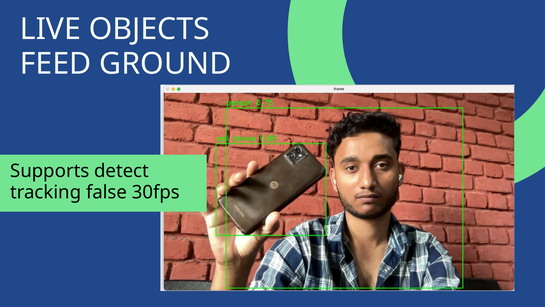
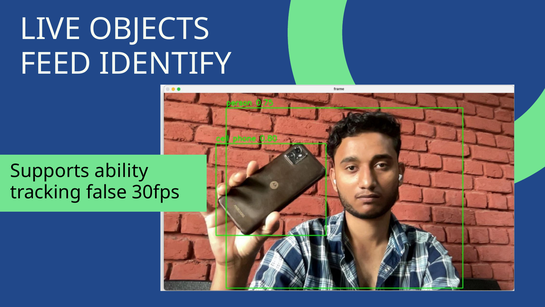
GROUND: GROUND -> IDENTIFY (165, 64)
detect: detect -> ability (121, 171)
